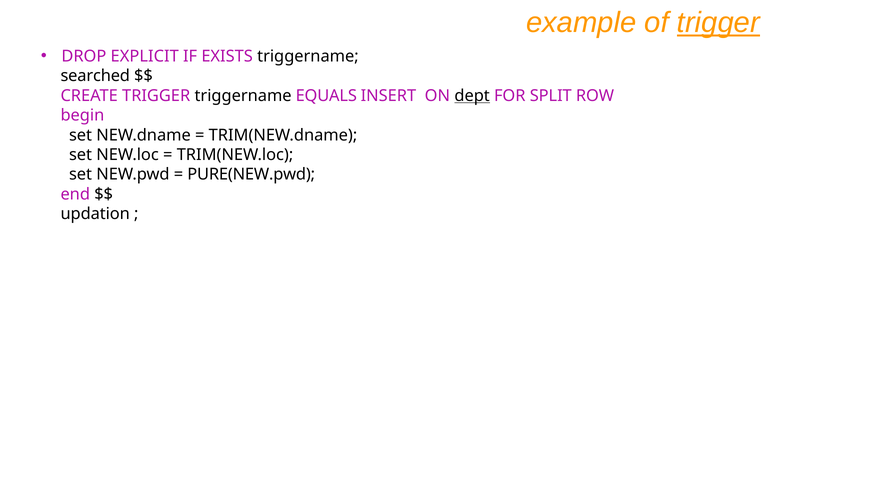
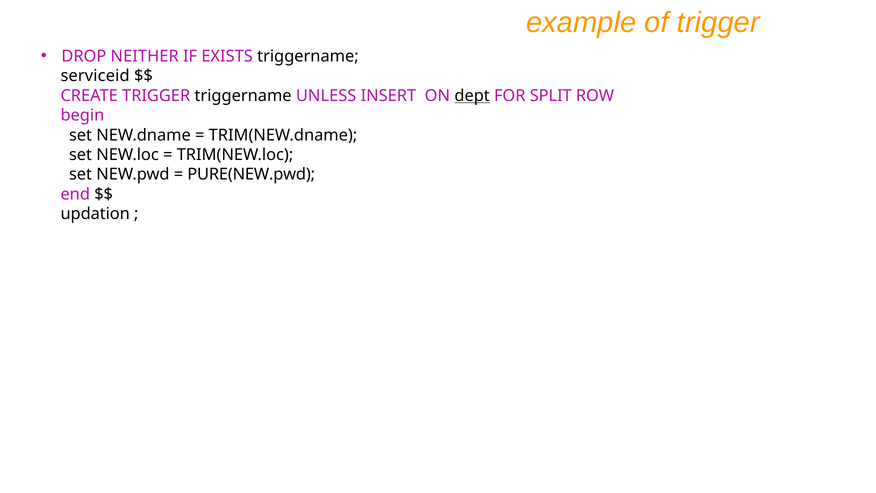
trigger underline: present -> none (718, 23)
EXPLICIT: EXPLICIT -> NEITHER (145, 56)
searched: searched -> serviceid (95, 76)
EQUALS: EQUALS -> UNLESS (326, 96)
